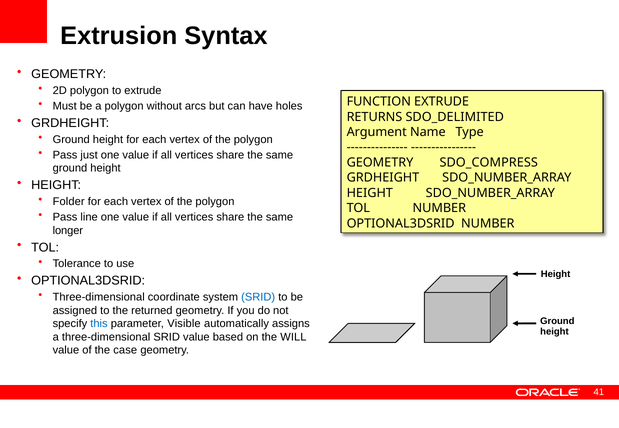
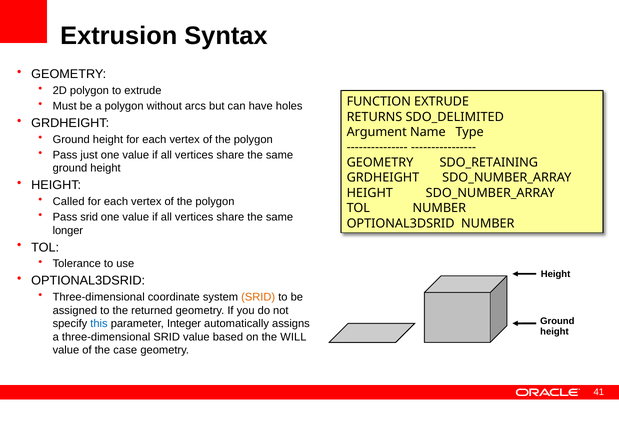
SDO_COMPRESS: SDO_COMPRESS -> SDO_RETAINING (489, 163)
Folder: Folder -> Called (69, 202)
Pass line: line -> srid (89, 217)
SRID colour: blue -> orange (258, 297)
Visible: Visible -> Integer (184, 324)
